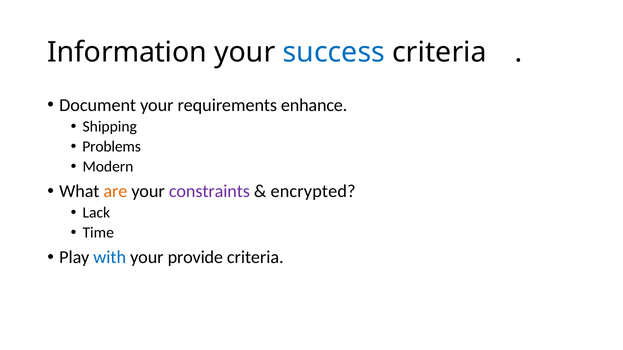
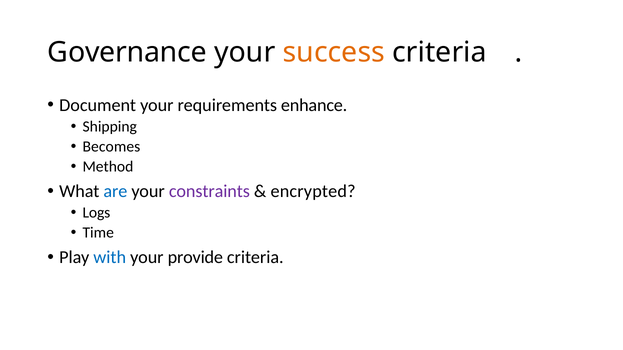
Information: Information -> Governance (127, 52)
success colour: blue -> orange (334, 52)
Problems: Problems -> Becomes (111, 147)
Modern: Modern -> Method (108, 167)
are colour: orange -> blue (115, 192)
Lack: Lack -> Logs (96, 213)
